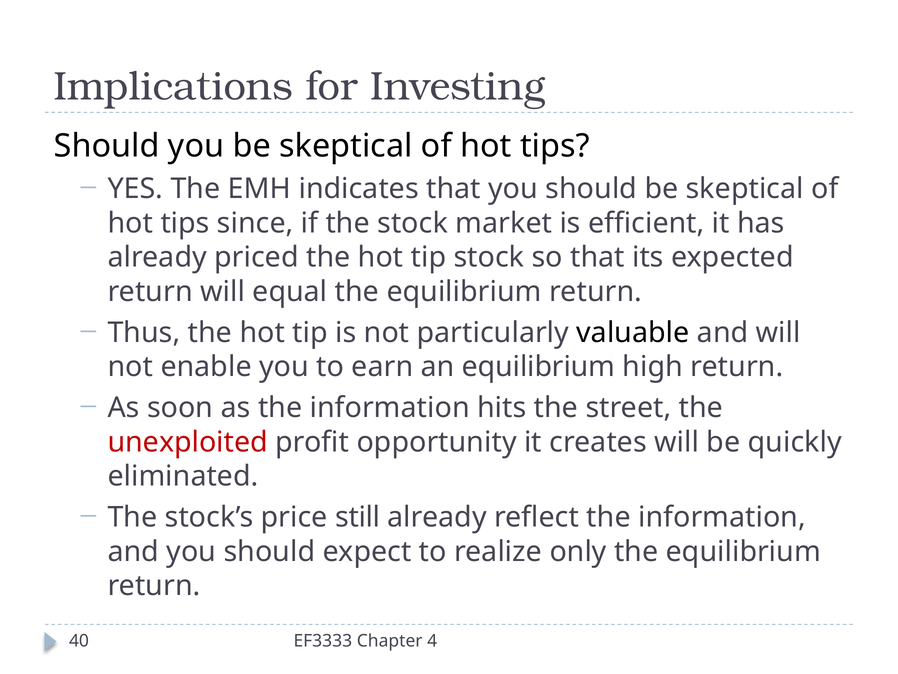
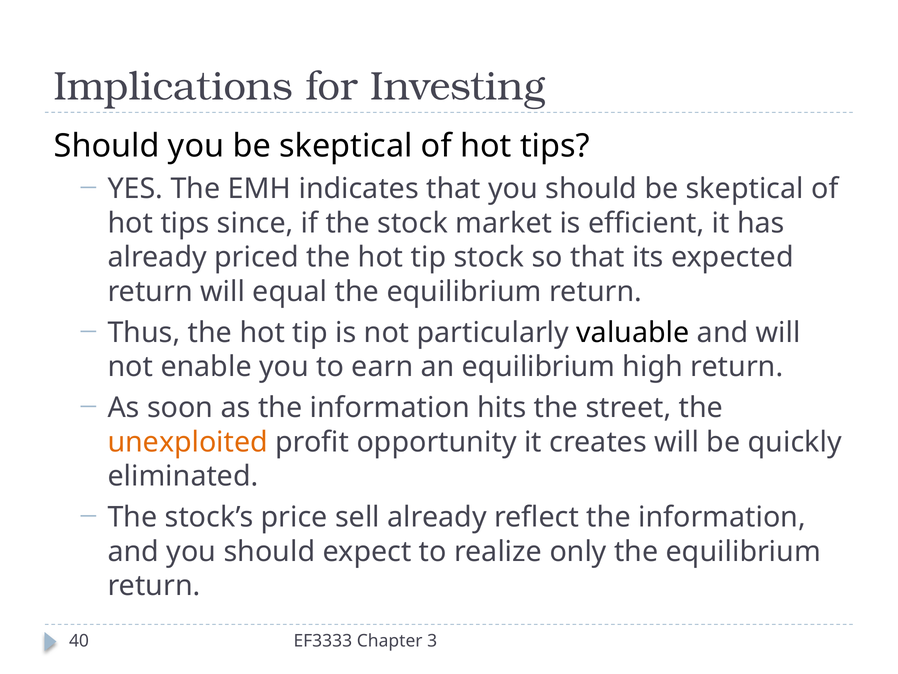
unexploited colour: red -> orange (188, 442)
still: still -> sell (358, 517)
4: 4 -> 3 (432, 640)
